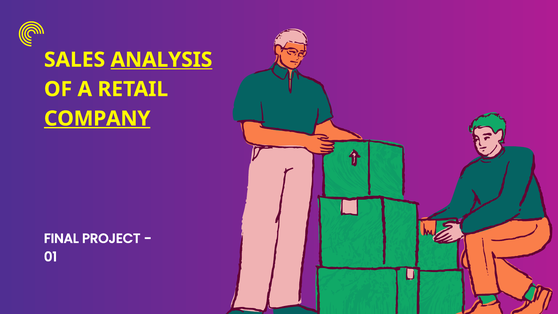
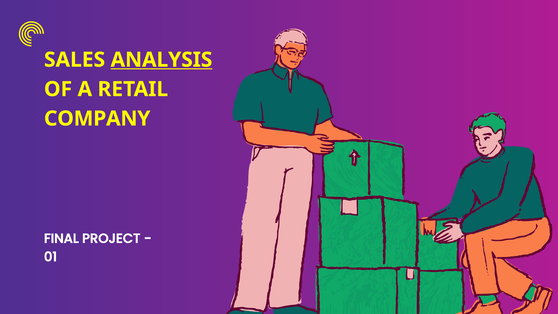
COMPANY underline: present -> none (97, 119)
